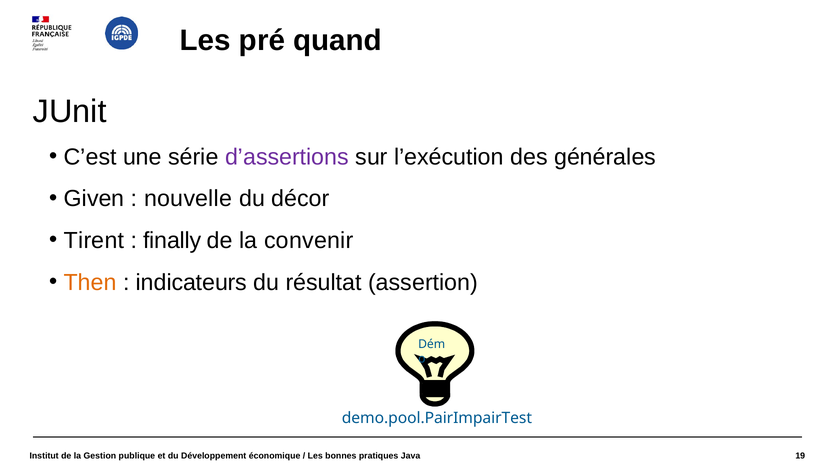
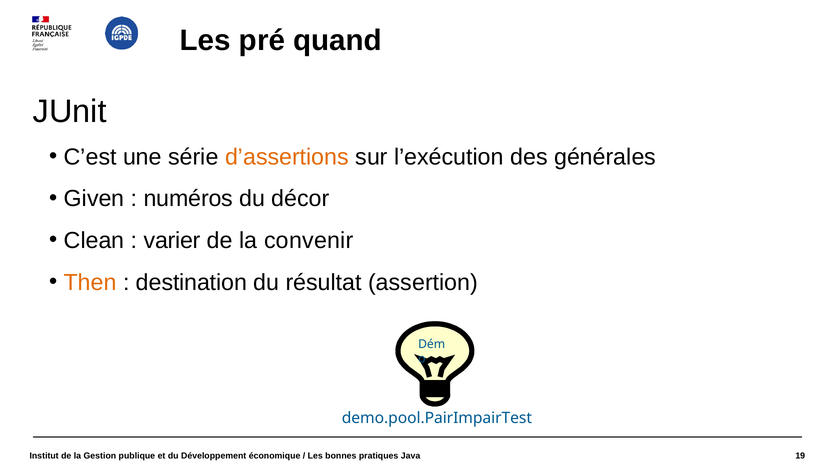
d’assertions colour: purple -> orange (287, 157)
nouvelle: nouvelle -> numéros (188, 199)
Tirent: Tirent -> Clean (94, 240)
finally: finally -> varier (172, 240)
indicateurs: indicateurs -> destination (191, 282)
